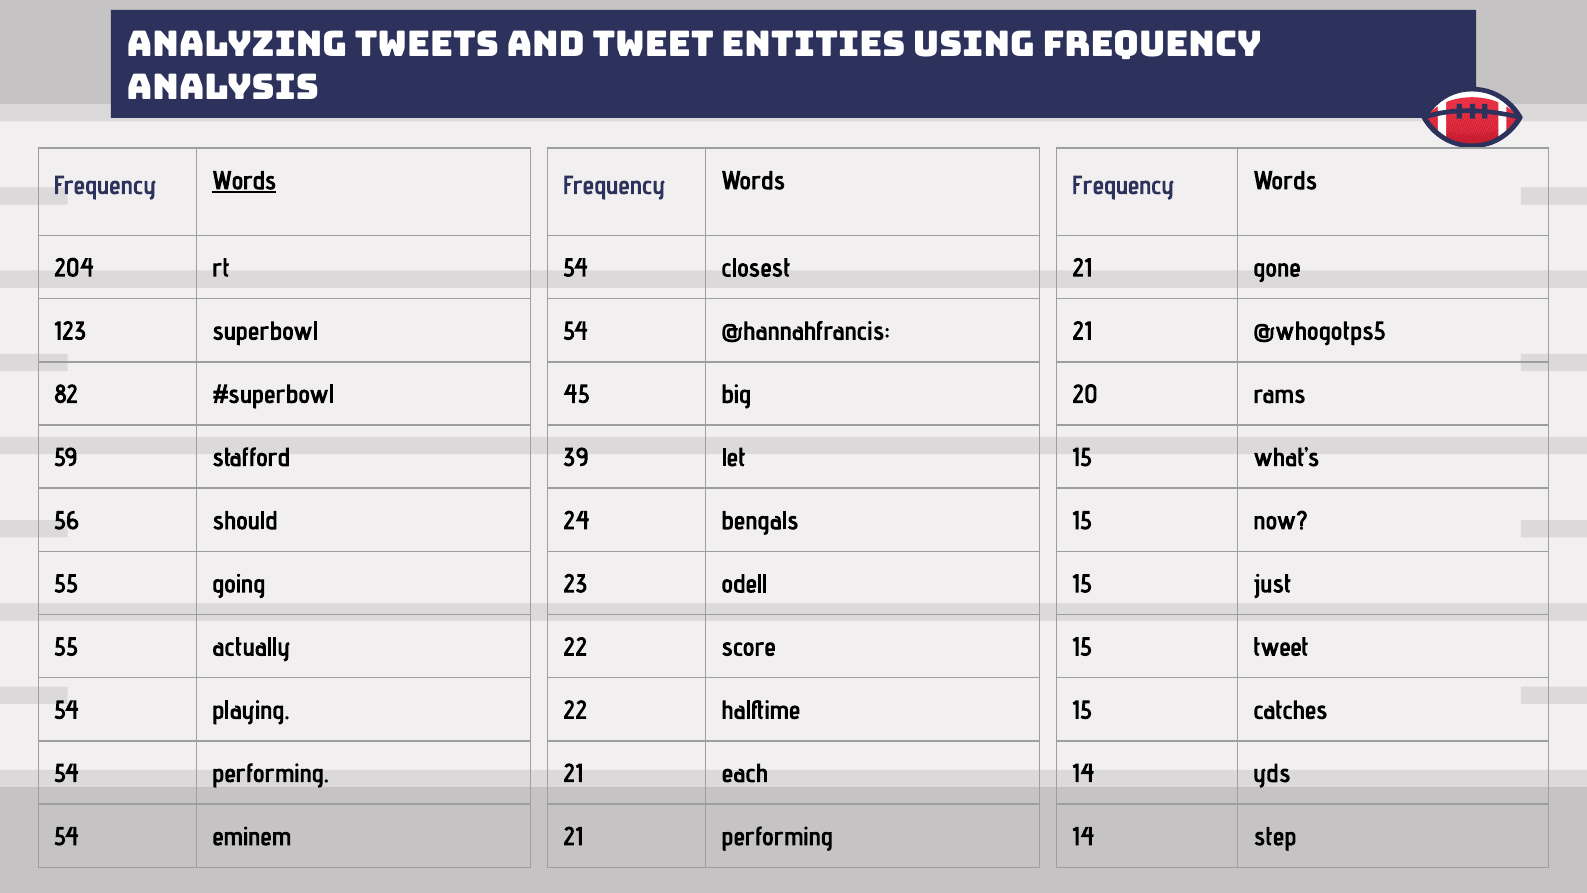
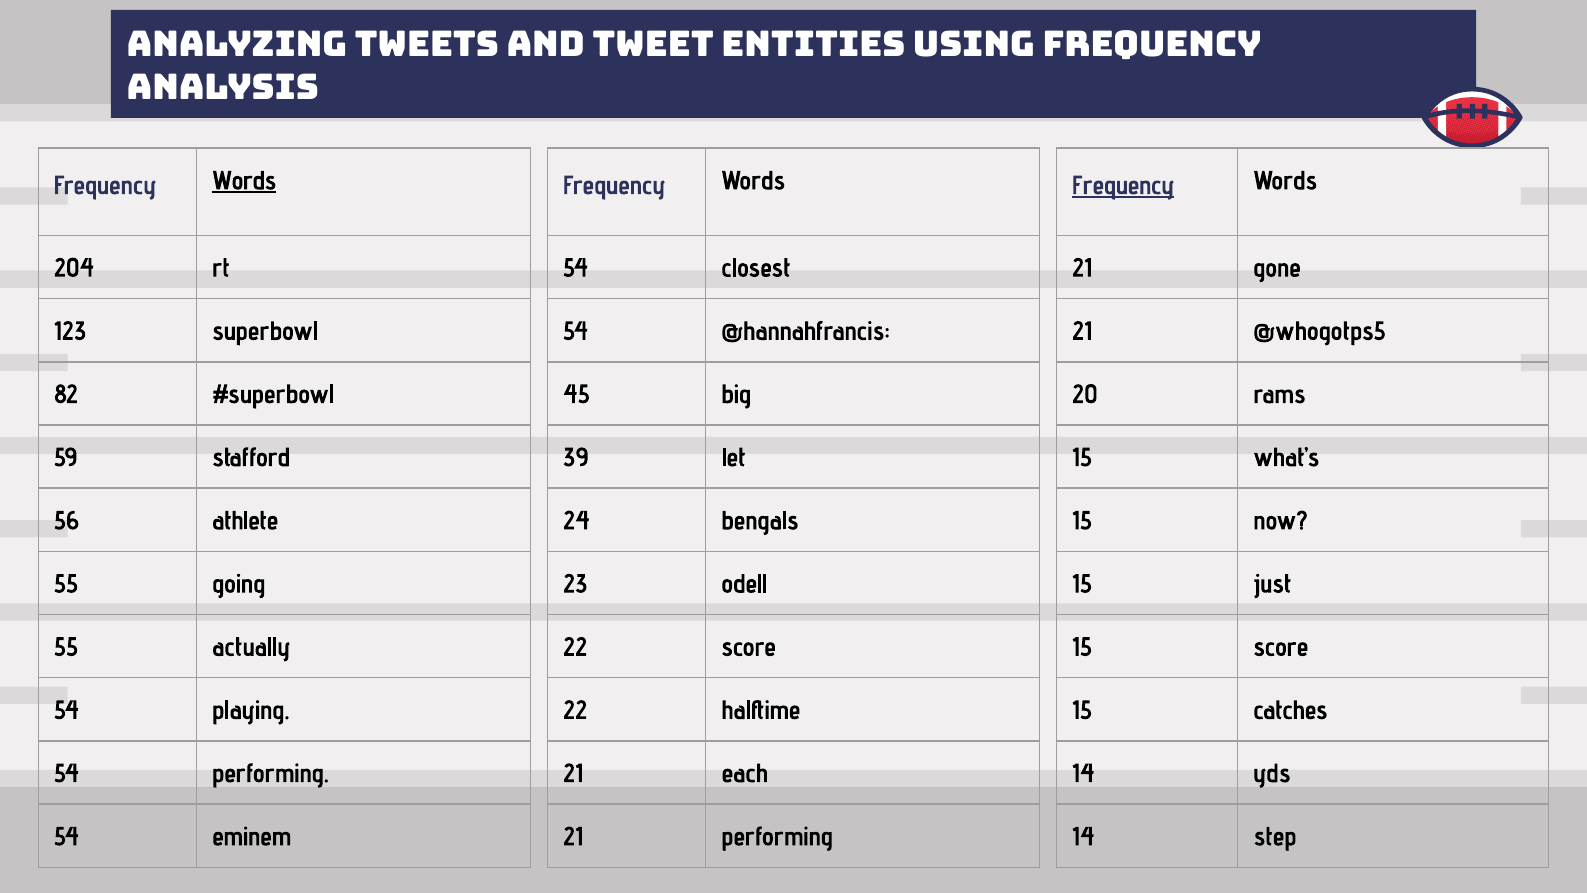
Frequency underline: none -> present (1123, 185)
should: should -> athlete (245, 520)
15 tweet: tweet -> score (1281, 647)
